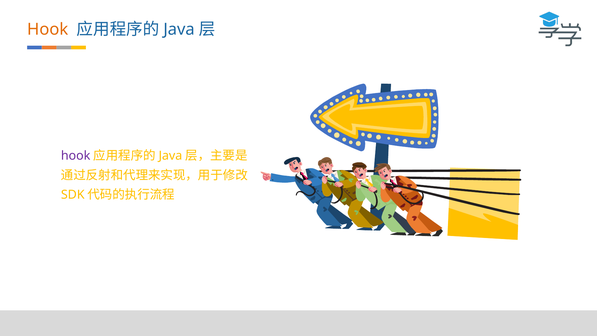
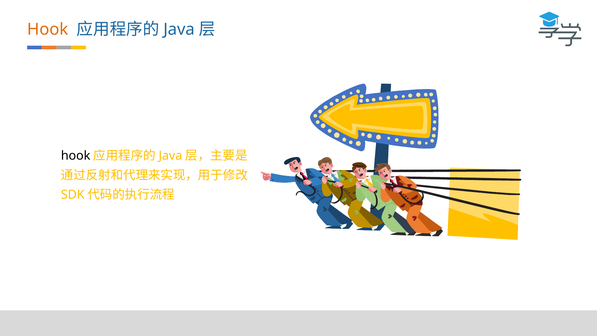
hook colour: purple -> black (76, 156)
